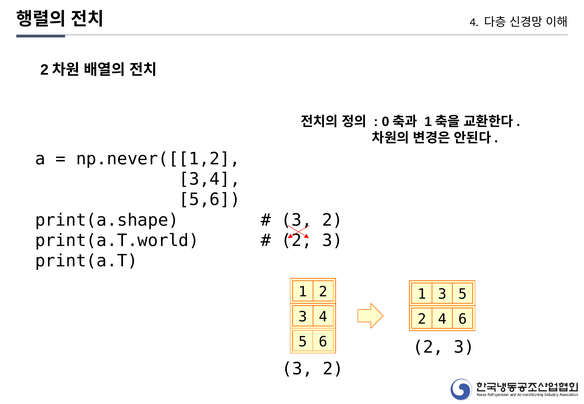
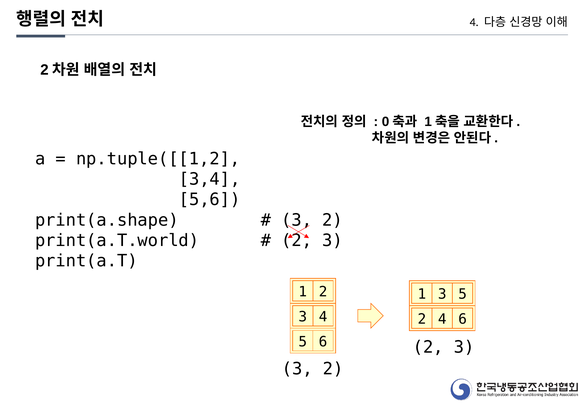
np.never([[1,2: np.never([[1,2 -> np.tuple([[1,2 (158, 159)
